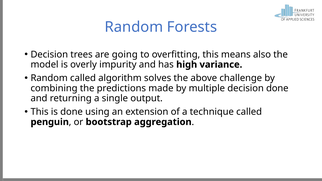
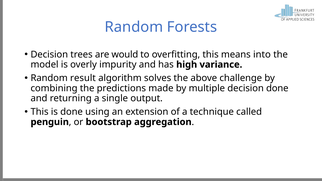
going: going -> would (125, 54)
also: also -> into (262, 54)
Random called: called -> result (83, 78)
